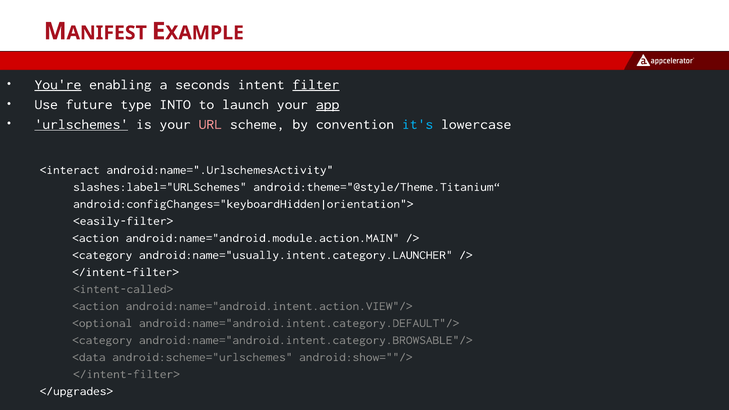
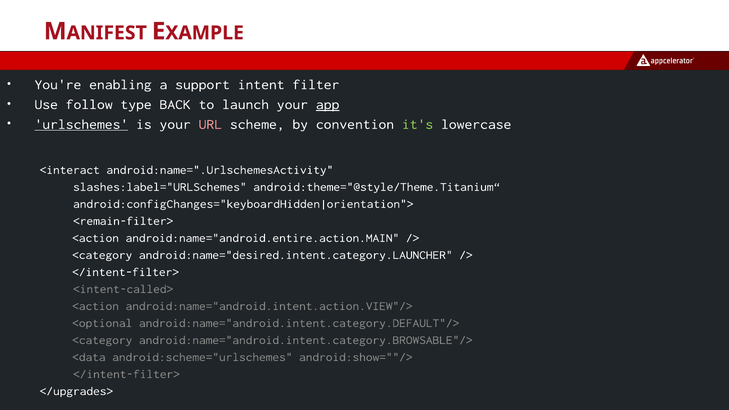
You're underline: present -> none (58, 84)
seconds: seconds -> support (203, 84)
filter underline: present -> none (316, 84)
future: future -> follow (89, 104)
INTO: INTO -> BACK (175, 104)
it's colour: light blue -> light green (418, 124)
<easily-filter>: <easily-filter> -> <remain-filter> (123, 221)
android:name="android.module.action.MAIN: android:name="android.module.action.MAIN -> android:name="android.entire.action.MAIN (262, 238)
android:name="usually.intent.category.LAUNCHER: android:name="usually.intent.category.LAUNCHER -> android:name="desired.intent.category.LAUNCHER (296, 255)
